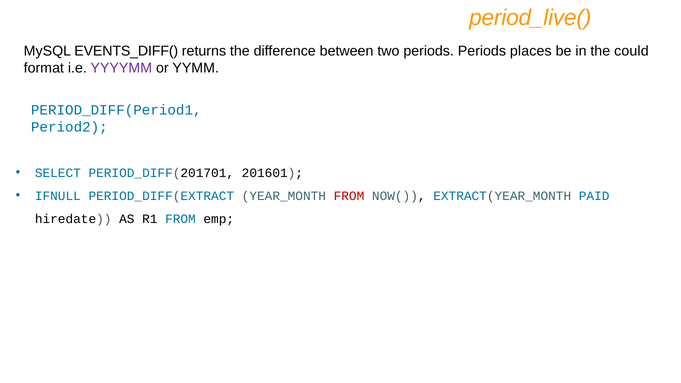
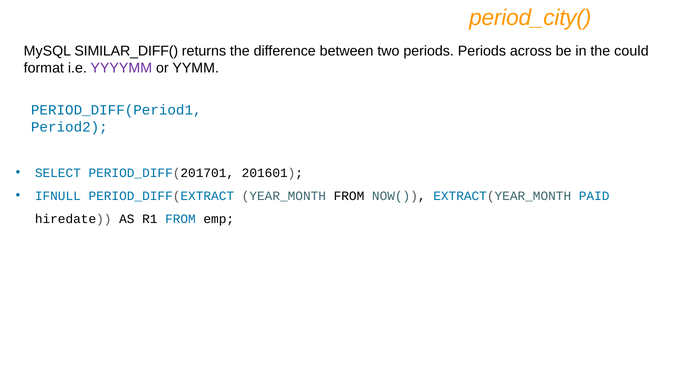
period_live(: period_live( -> period_city( (530, 18)
EVENTS_DIFF(: EVENTS_DIFF( -> SIMILAR_DIFF( (126, 51)
places: places -> across (531, 51)
FROM colour: red -> black (349, 196)
